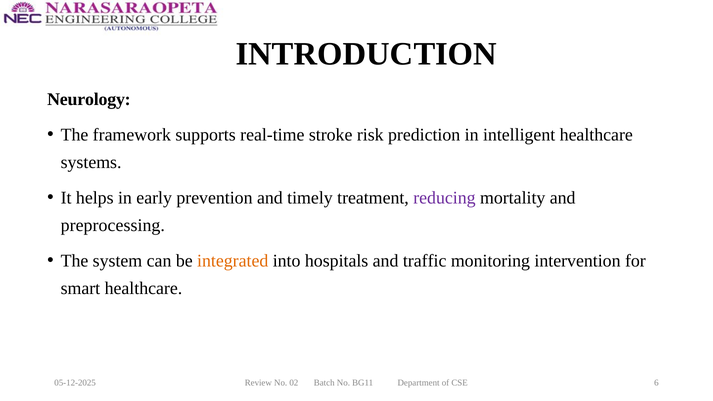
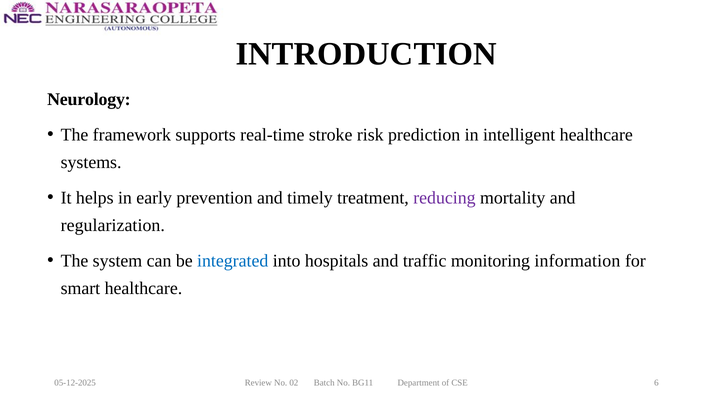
preprocessing: preprocessing -> regularization (113, 226)
integrated colour: orange -> blue (233, 261)
intervention: intervention -> information (577, 261)
